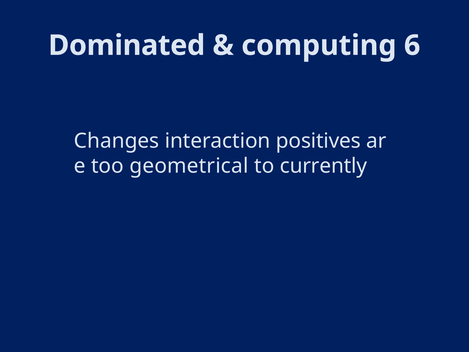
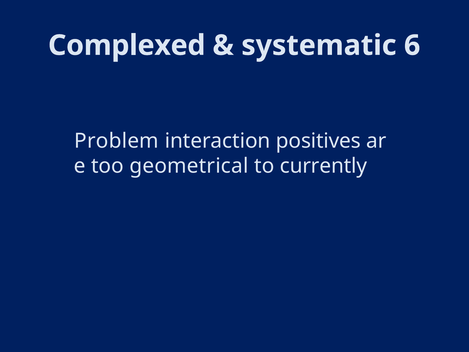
Dominated: Dominated -> Complexed (127, 45)
computing: computing -> systematic (319, 45)
Changes: Changes -> Problem (117, 141)
